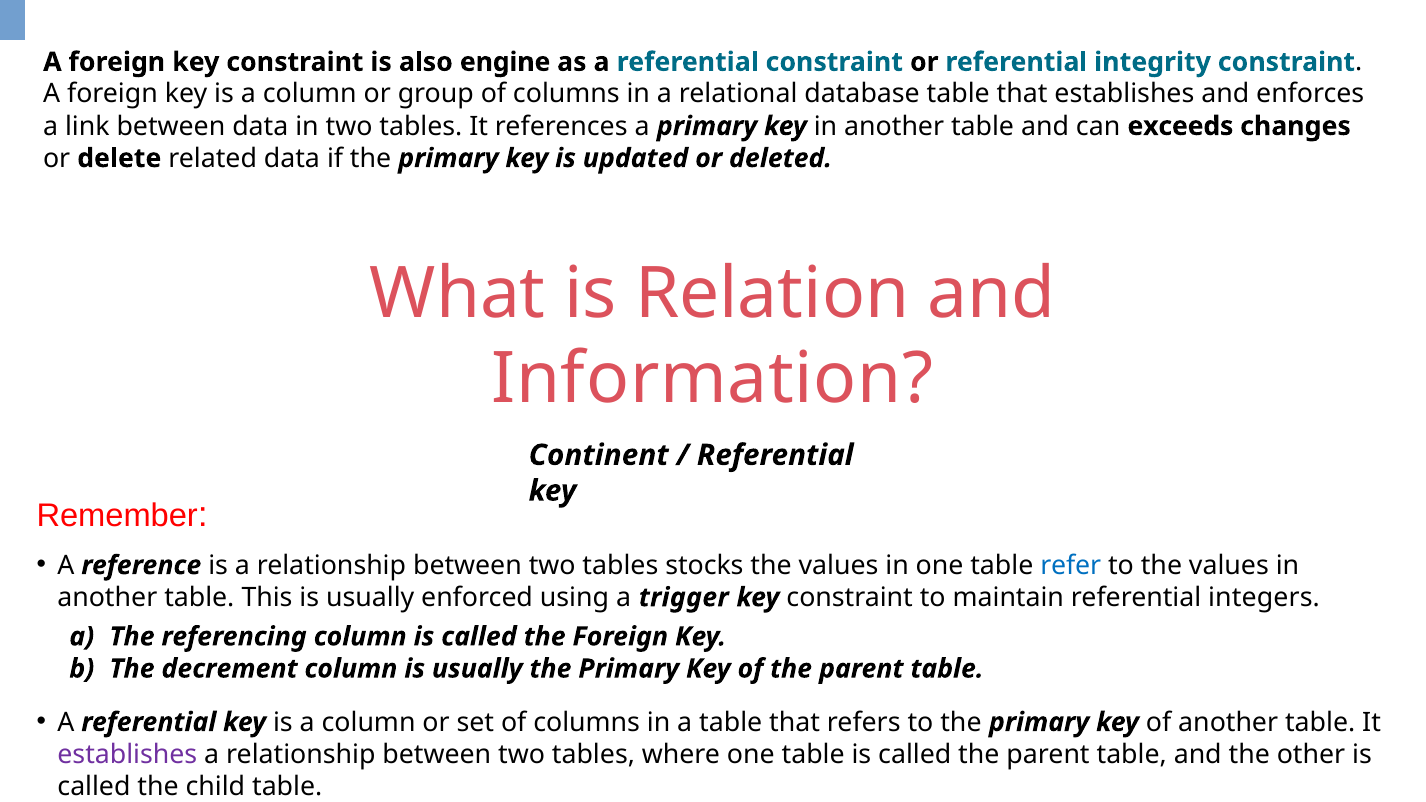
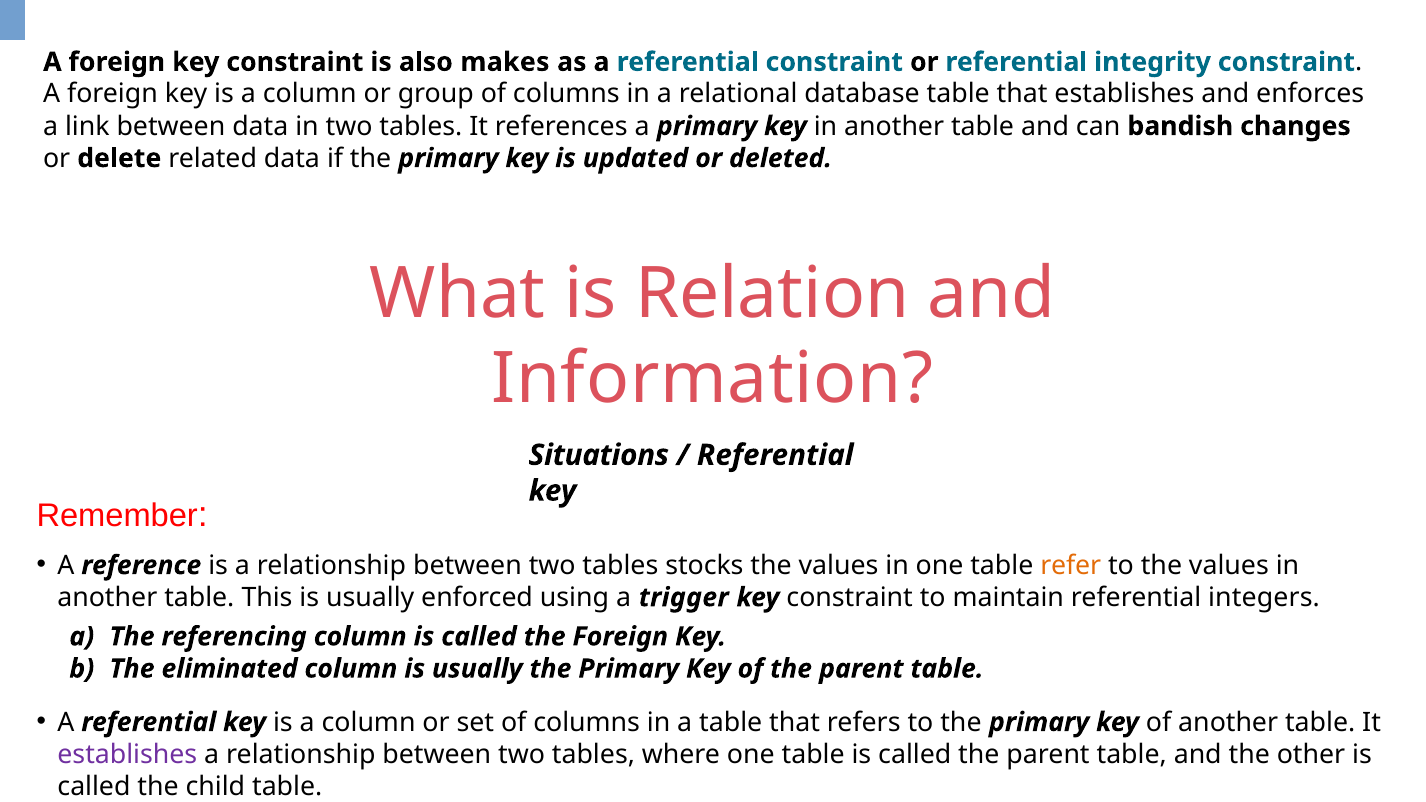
engine: engine -> makes (505, 62)
exceeds: exceeds -> bandish (1180, 126)
Continent: Continent -> Situations (599, 455)
refer colour: blue -> orange (1071, 565)
decrement: decrement -> eliminated (230, 669)
